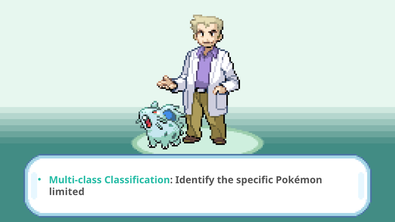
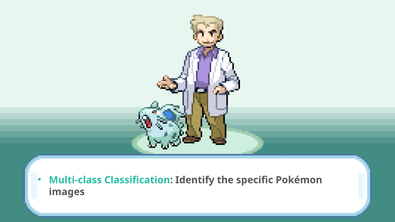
limited: limited -> images (67, 192)
